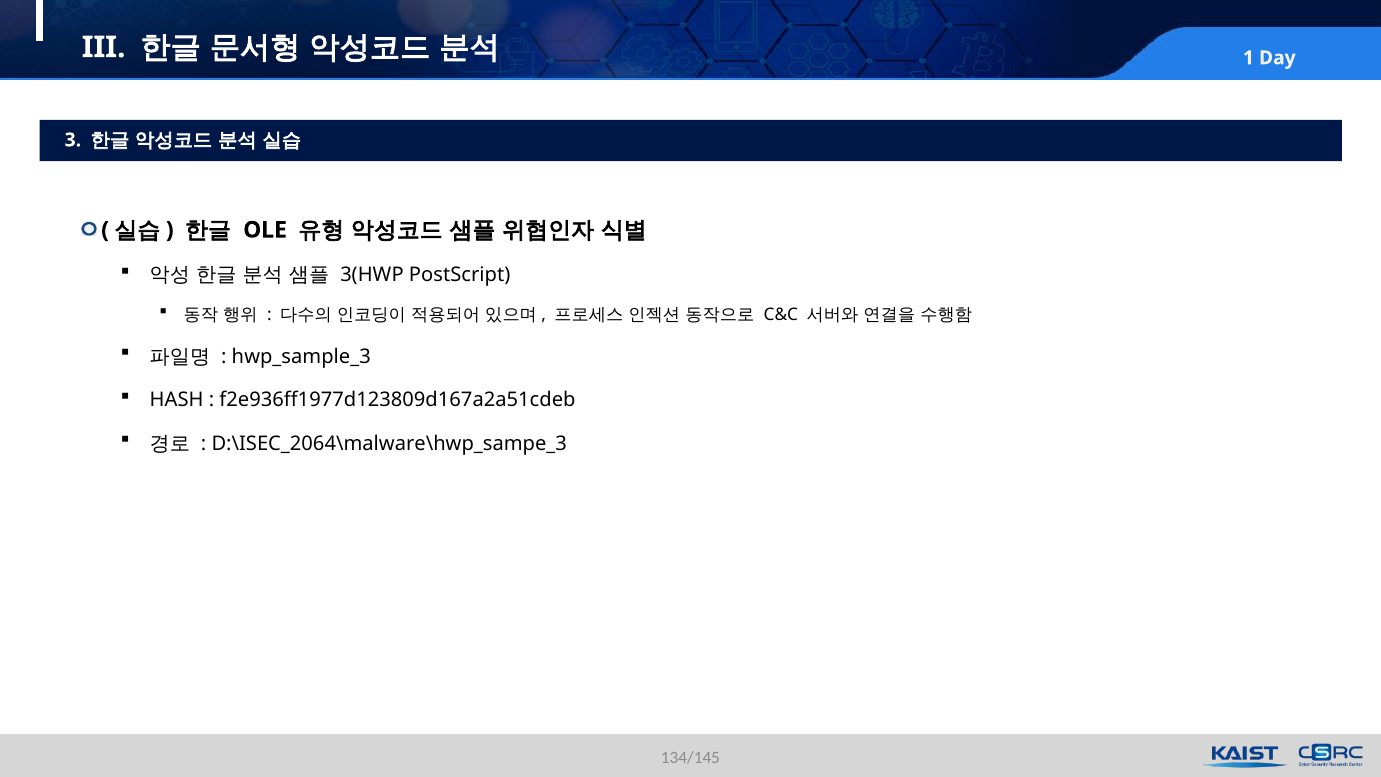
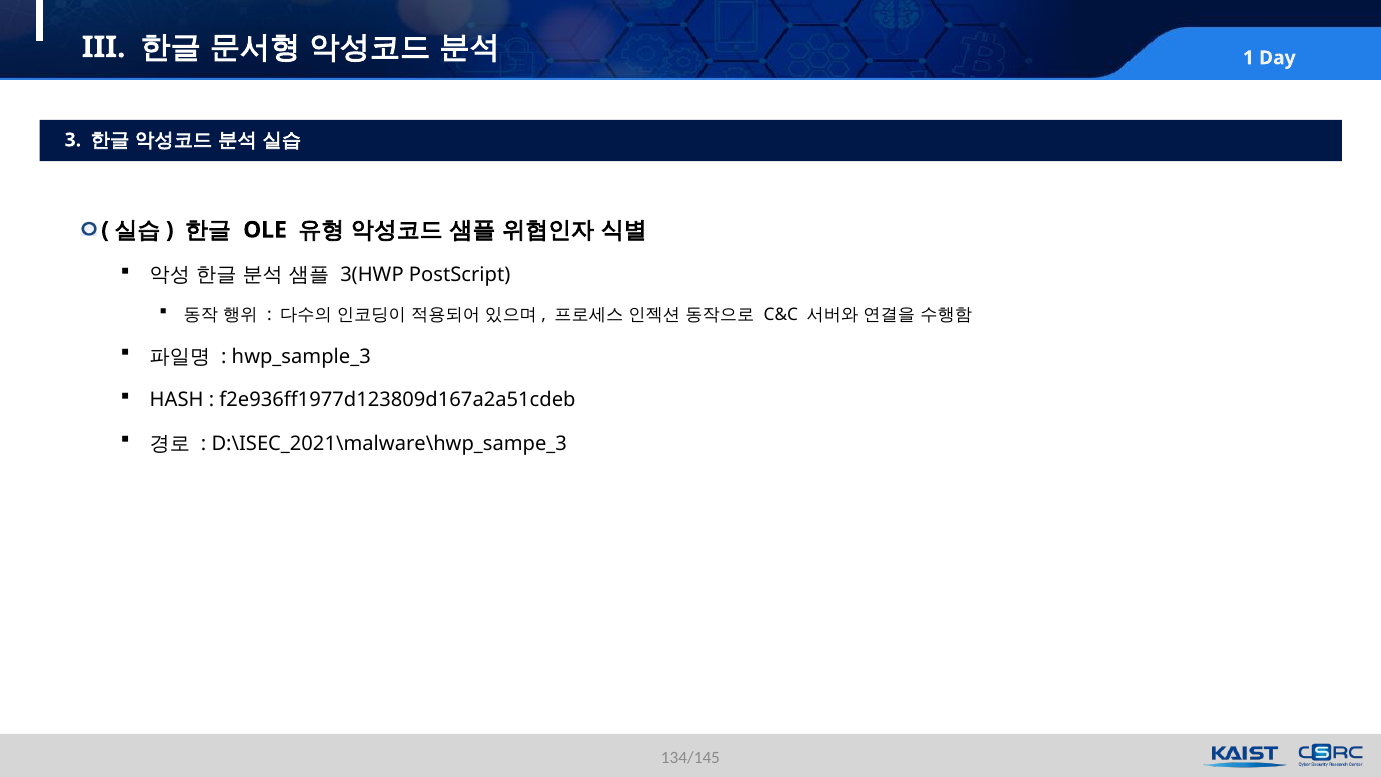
D:\ISEC_2064\malware\hwp_sampe_3: D:\ISEC_2064\malware\hwp_sampe_3 -> D:\ISEC_2021\malware\hwp_sampe_3 (389, 443)
